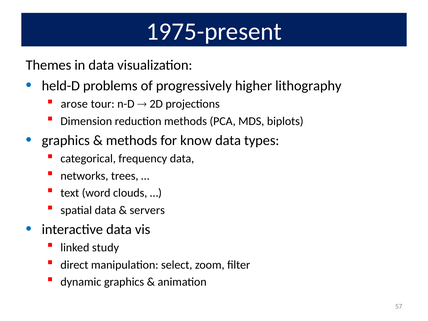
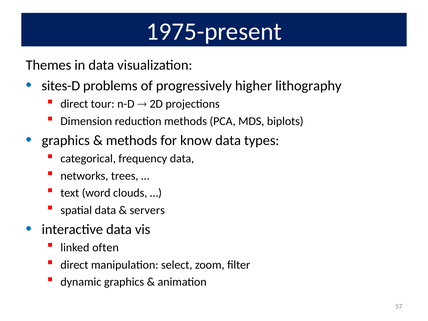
held-D: held-D -> sites-D (61, 86)
arose: arose -> direct (74, 104)
study: study -> often (106, 248)
